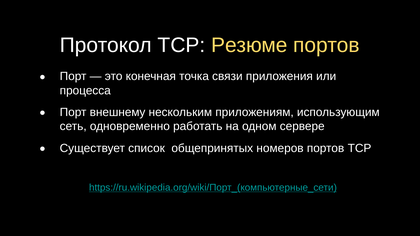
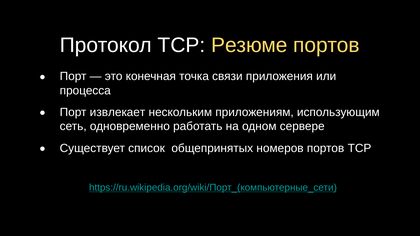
внешнему: внешнему -> извлекает (118, 112)
